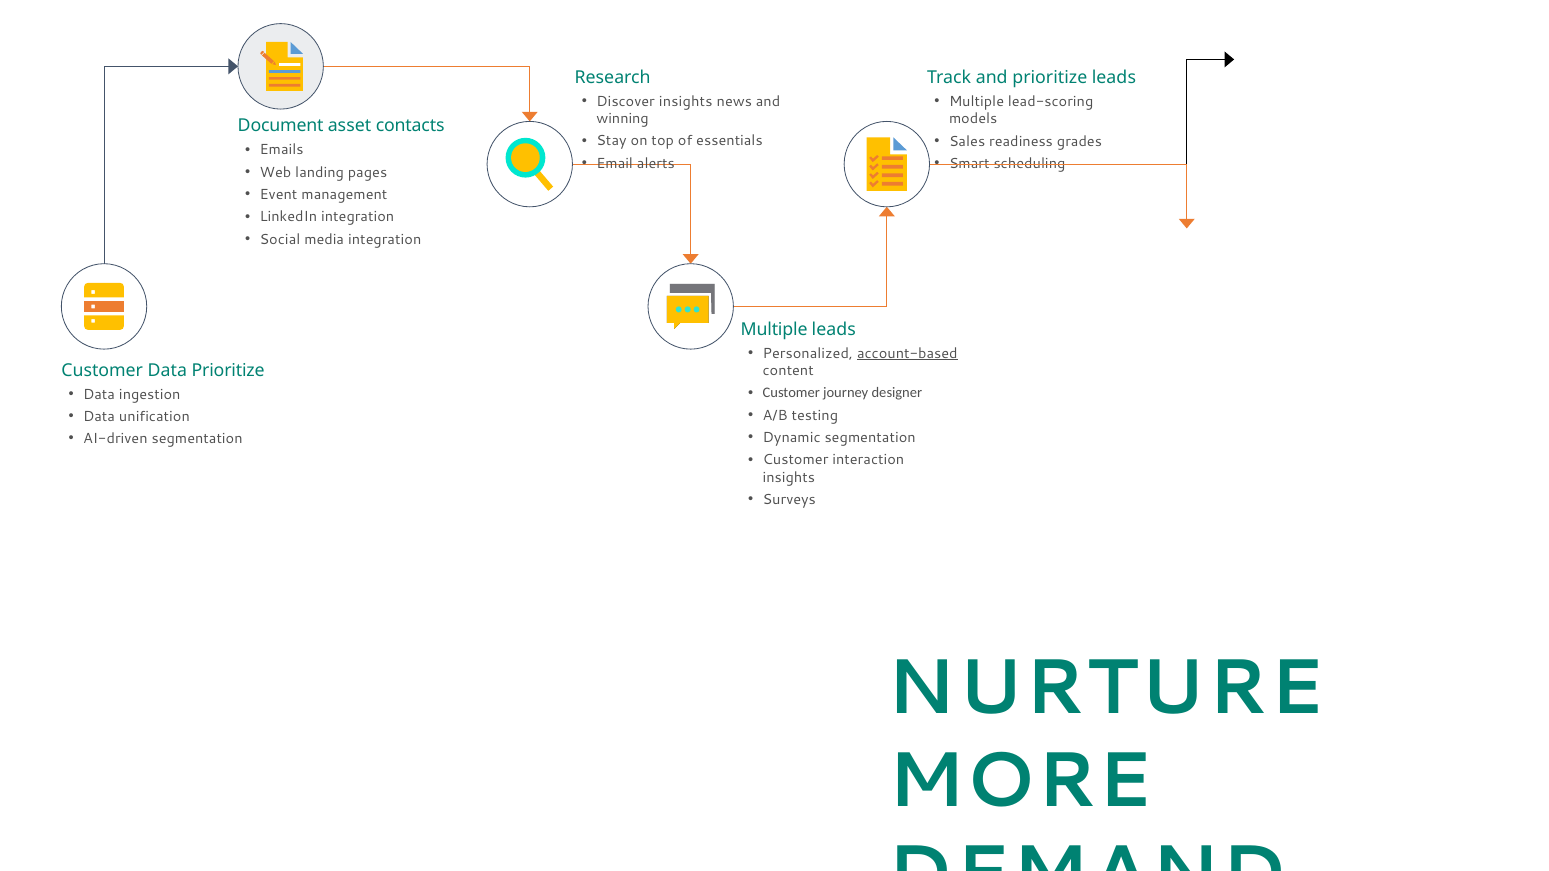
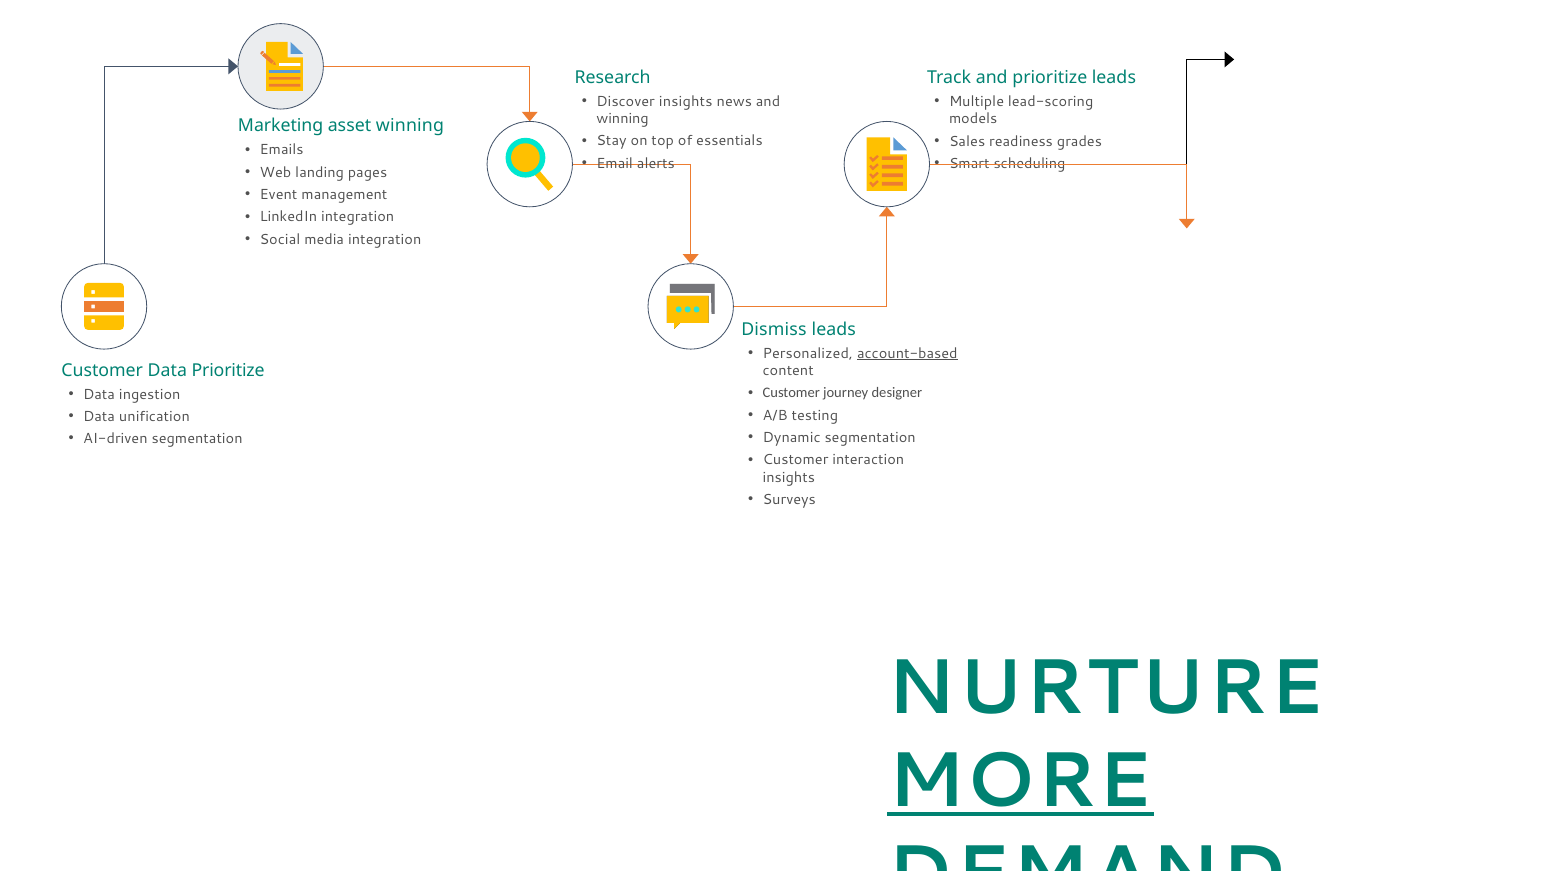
Document: Document -> Marketing (281, 126)
asset contacts: contacts -> winning (410, 126)
Multiple: Multiple -> Dismiss (774, 329)
MORE underline: none -> present (1020, 781)
